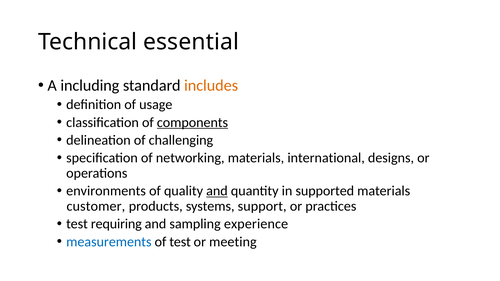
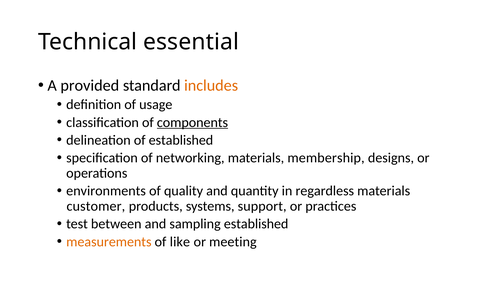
including: including -> provided (90, 86)
of challenging: challenging -> established (181, 140)
international: international -> membership (326, 158)
and underline: present -> none (217, 191)
supported: supported -> regardless (325, 191)
requiring: requiring -> between (116, 224)
sampling experience: experience -> established (256, 224)
measurements colour: blue -> orange (109, 242)
of test: test -> like (180, 242)
